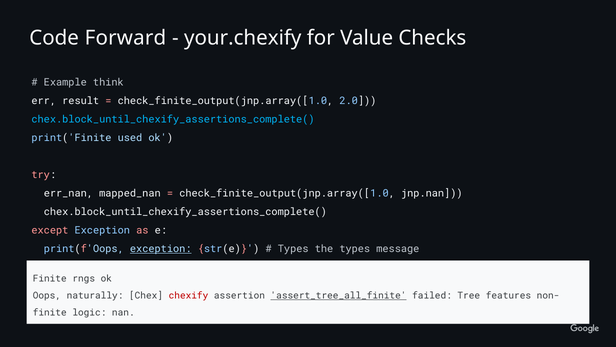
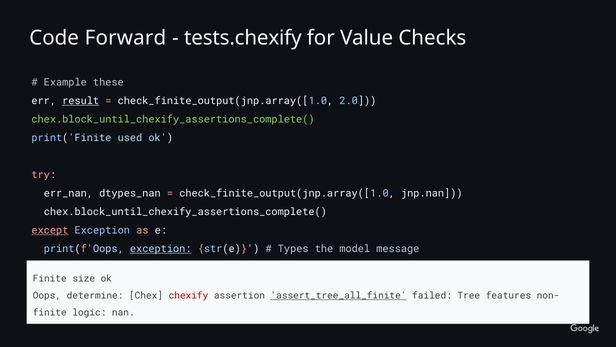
your.chexify: your.chexify -> tests.chexify (243, 38)
think: think -> these (108, 82)
result underline: none -> present (81, 101)
chex.block_until_chexify_assertions_complete( colour: light blue -> light green (173, 119)
mapped_nan: mapped_nan -> dtypes_nan (130, 193)
except underline: none -> present (50, 230)
the types: types -> model (355, 248)
rngs: rngs -> size (84, 278)
naturally: naturally -> determine (95, 295)
